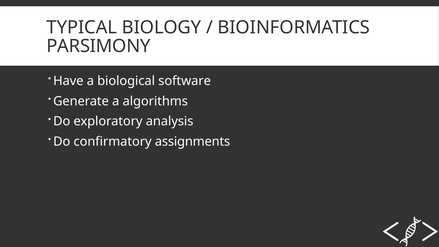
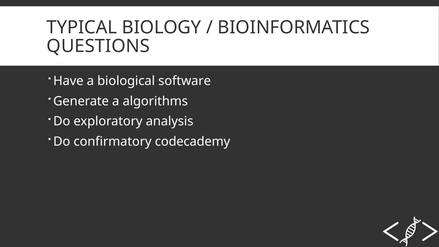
PARSIMONY: PARSIMONY -> QUESTIONS (98, 46)
assignments: assignments -> codecademy (192, 142)
